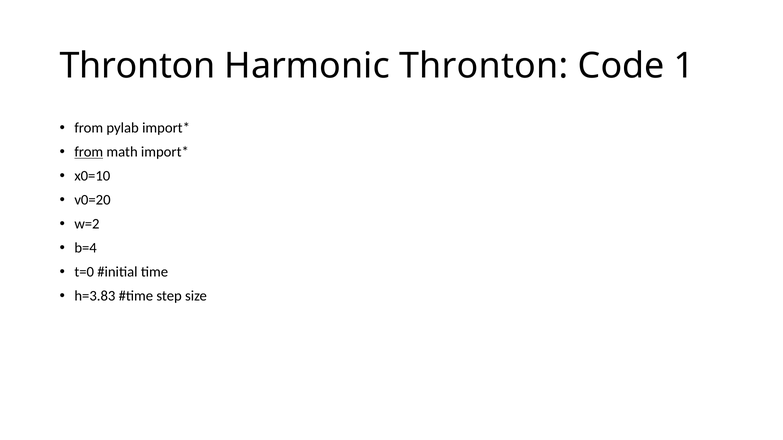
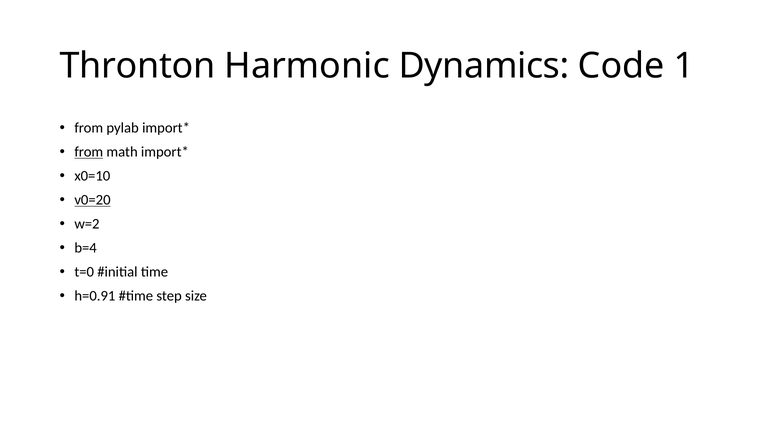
Harmonic Thronton: Thronton -> Dynamics (484, 66)
v0=20 underline: none -> present (92, 200)
h=3.83: h=3.83 -> h=0.91 (95, 296)
